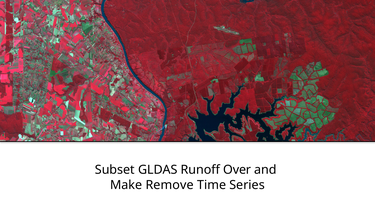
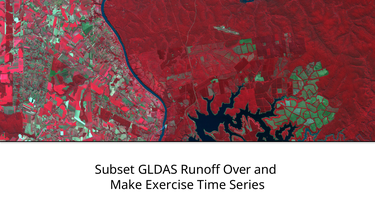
Remove: Remove -> Exercise (170, 185)
